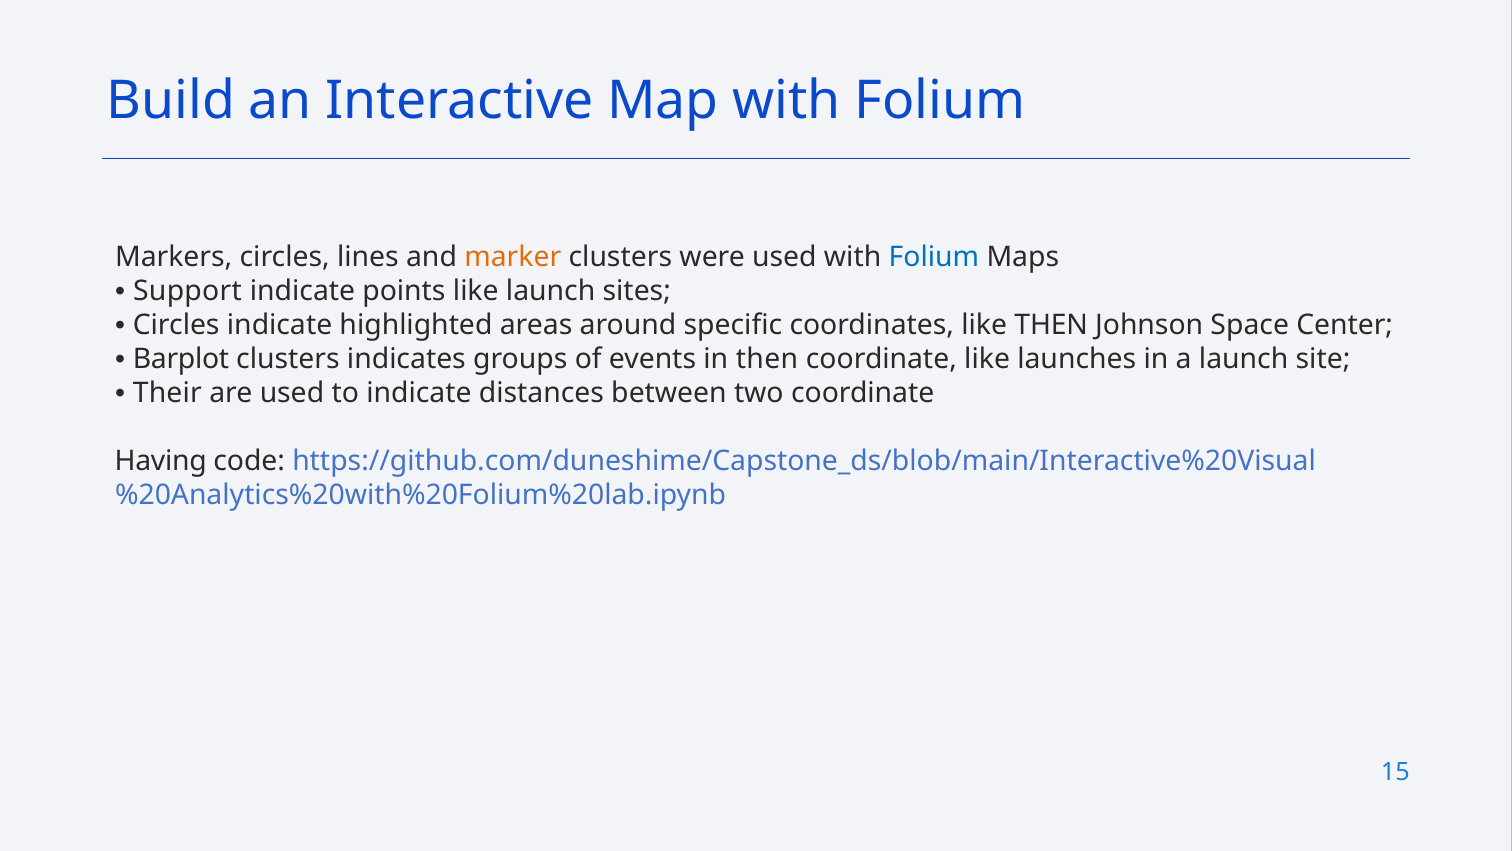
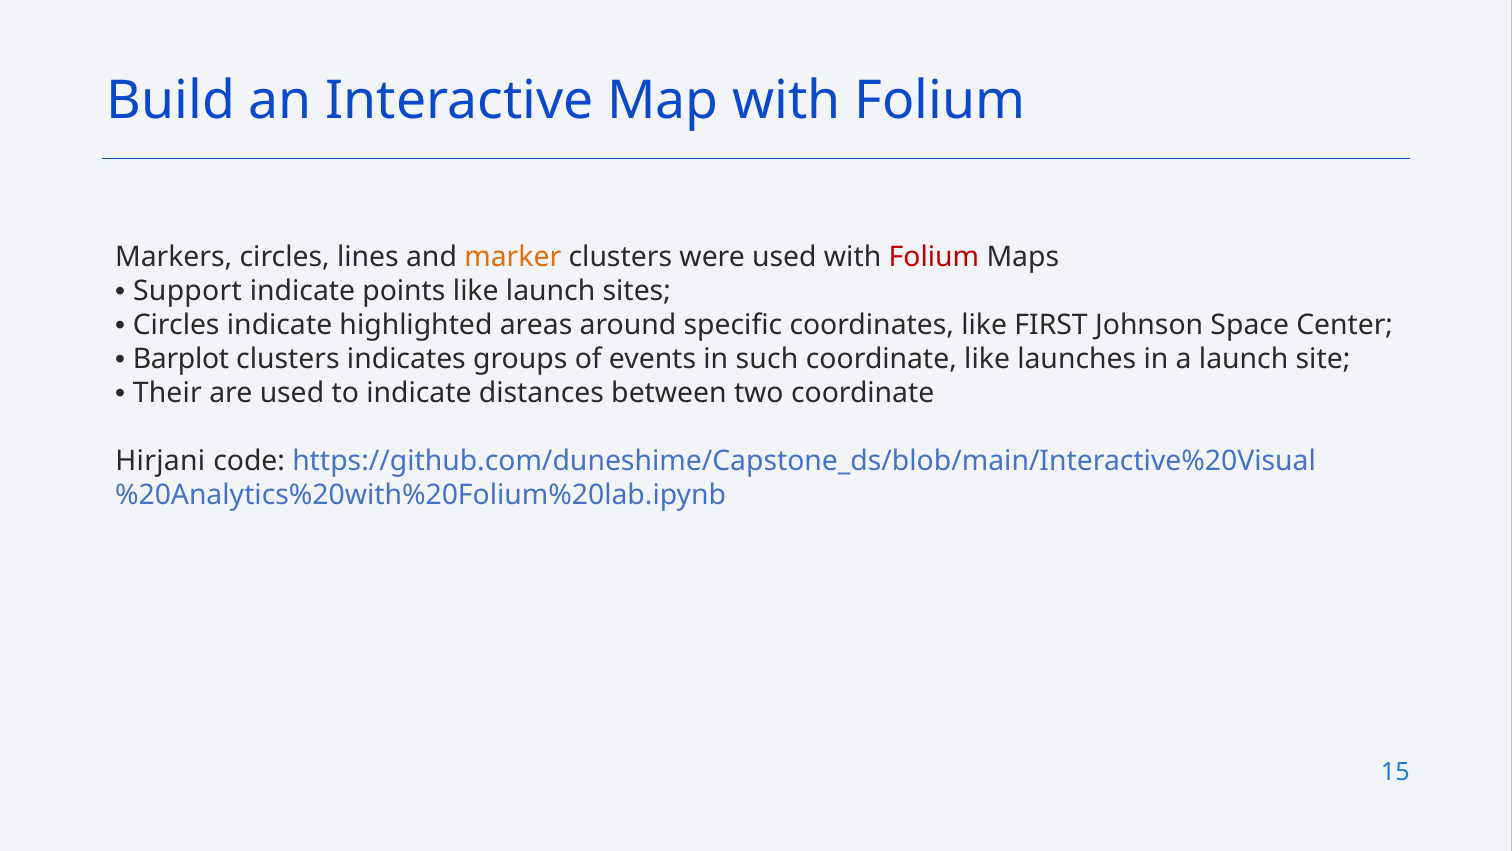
Folium colour: blue -> red (934, 257)
like THEN: THEN -> FIRST (1051, 325)
in then: then -> such (767, 359)
Having: Having -> Hirjani (160, 461)
